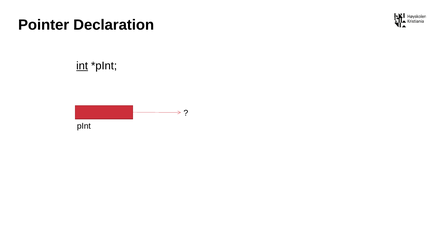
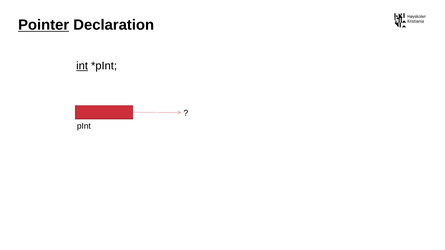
Pointer underline: none -> present (44, 25)
